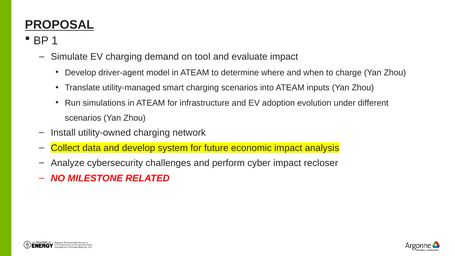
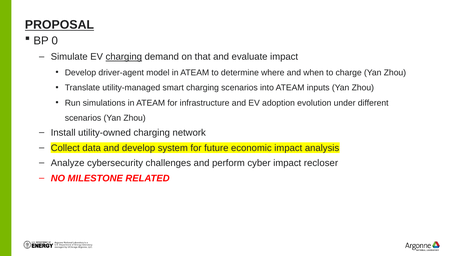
1: 1 -> 0 (55, 41)
charging underline: none -> present (124, 57)
tool: tool -> that (203, 57)
